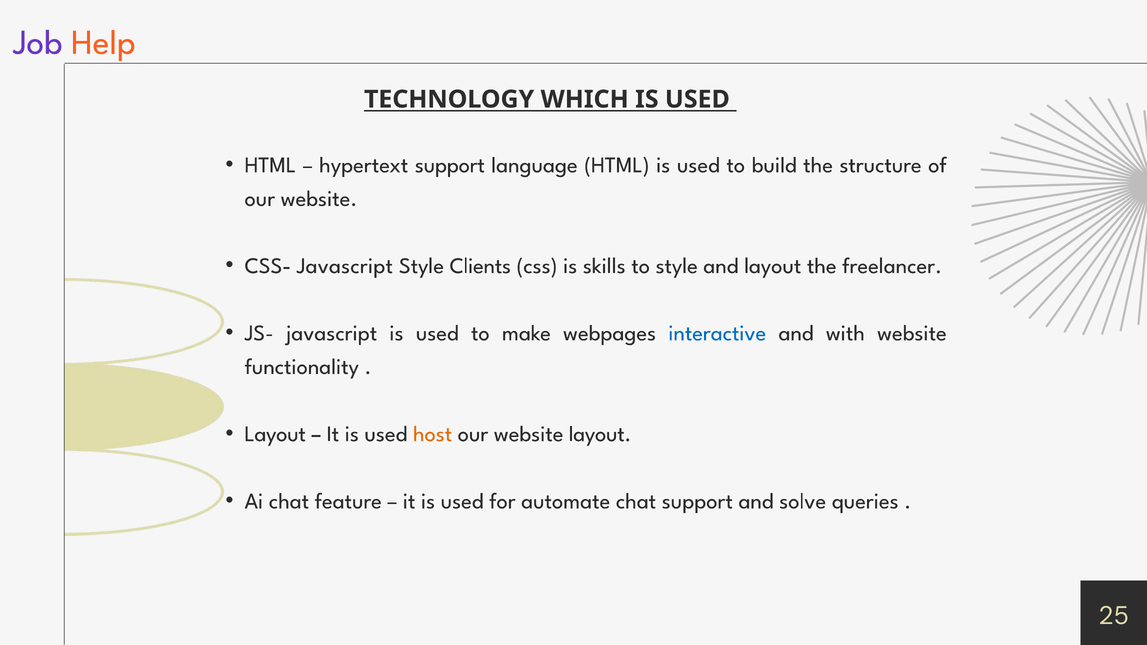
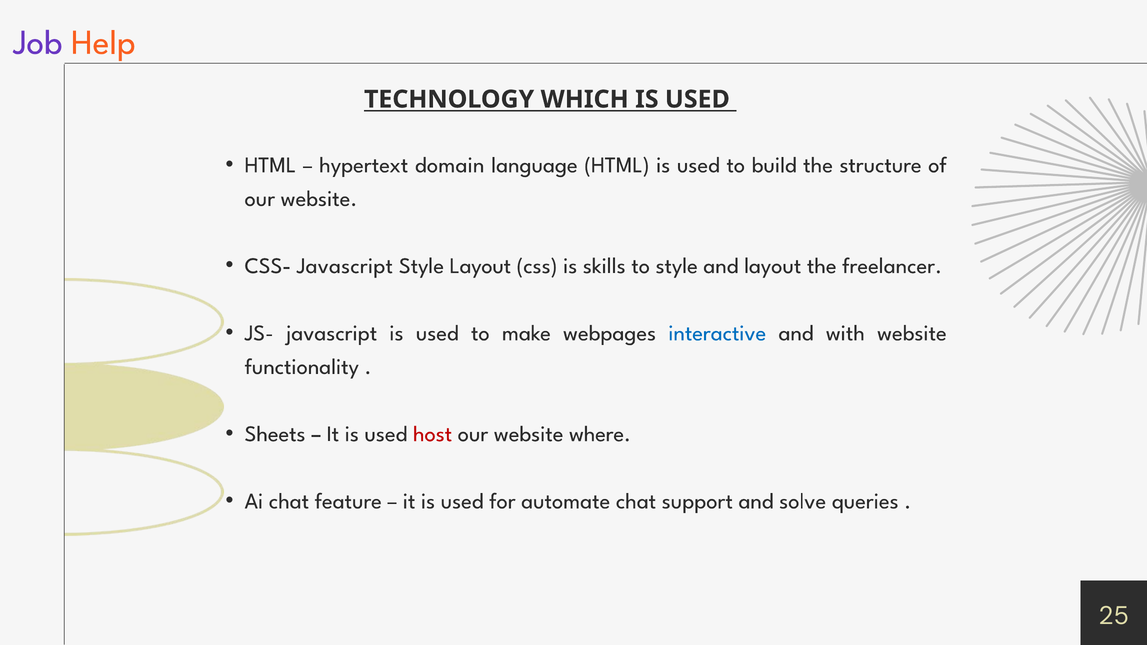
hypertext support: support -> domain (450, 165)
Style Clients: Clients -> Layout (480, 266)
Layout: Layout -> Sheets (275, 434)
host colour: orange -> red (433, 434)
website layout: layout -> where (600, 434)
